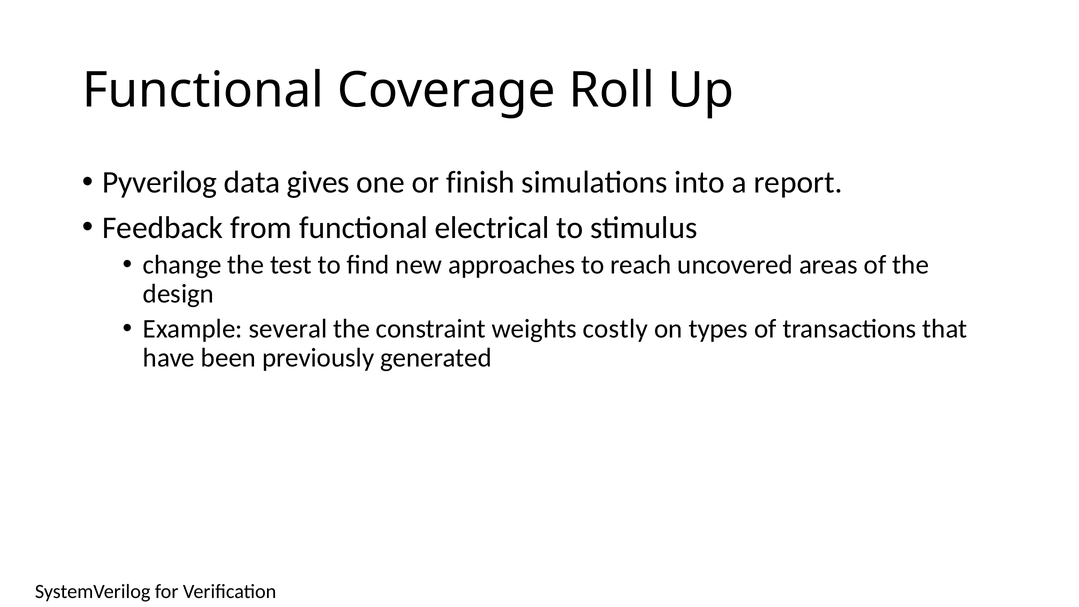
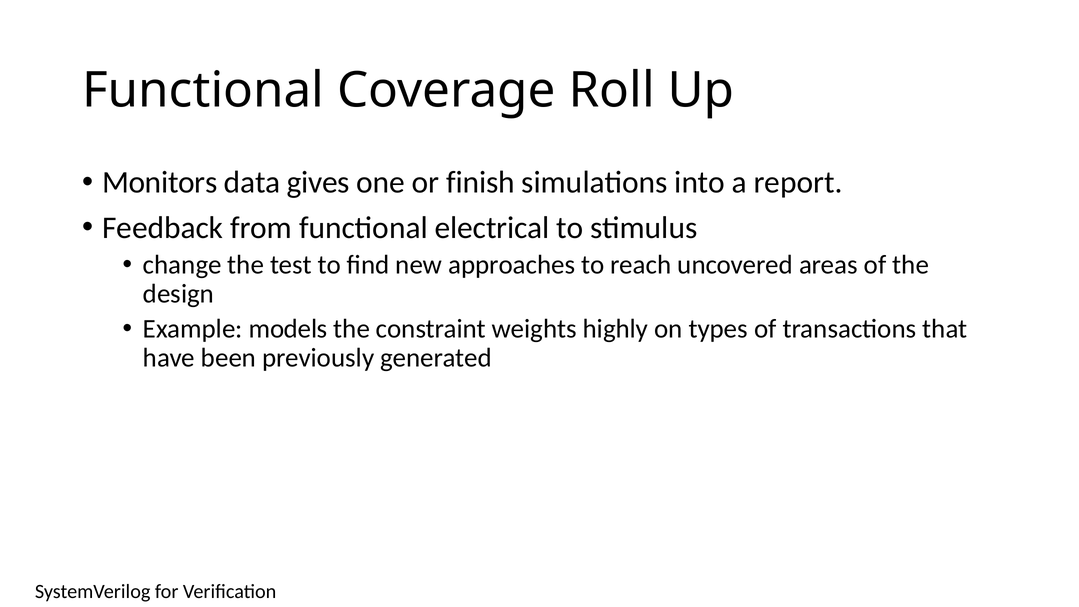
Pyverilog: Pyverilog -> Monitors (160, 182)
several: several -> models (288, 329)
costly: costly -> highly (615, 329)
